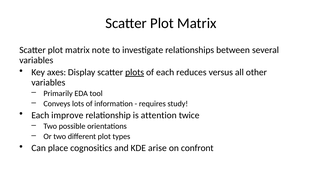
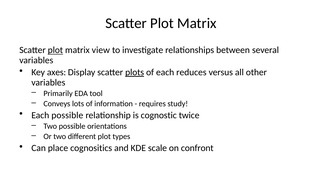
plot underline: none -> present (55, 50)
note: note -> view (101, 50)
Each improve: improve -> possible (67, 115)
attention: attention -> cognostic (159, 115)
arise: arise -> scale (157, 148)
